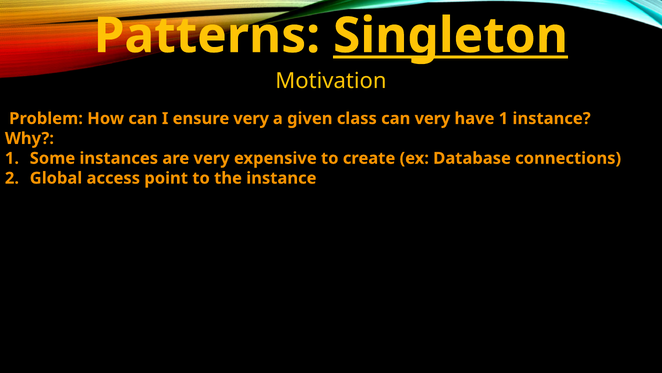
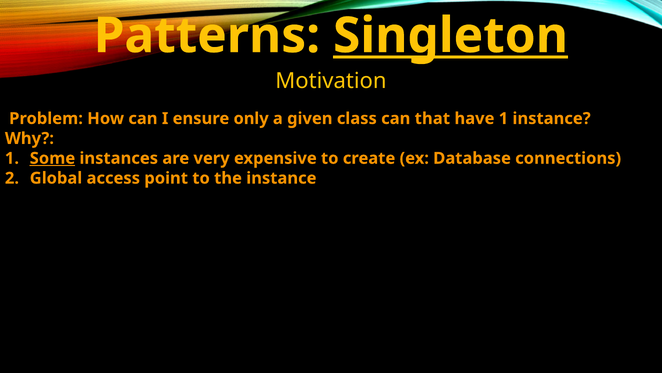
ensure very: very -> only (251, 118)
can very: very -> that (432, 118)
Some underline: none -> present (52, 158)
